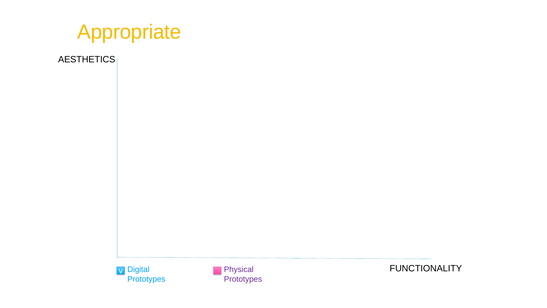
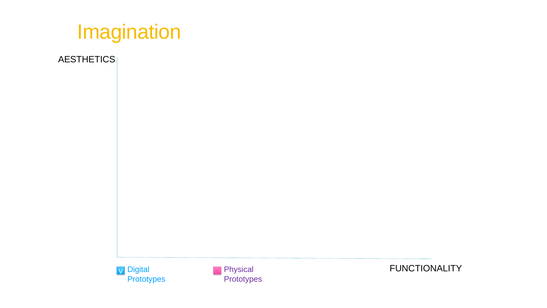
Appropriate: Appropriate -> Imagination (129, 32)
